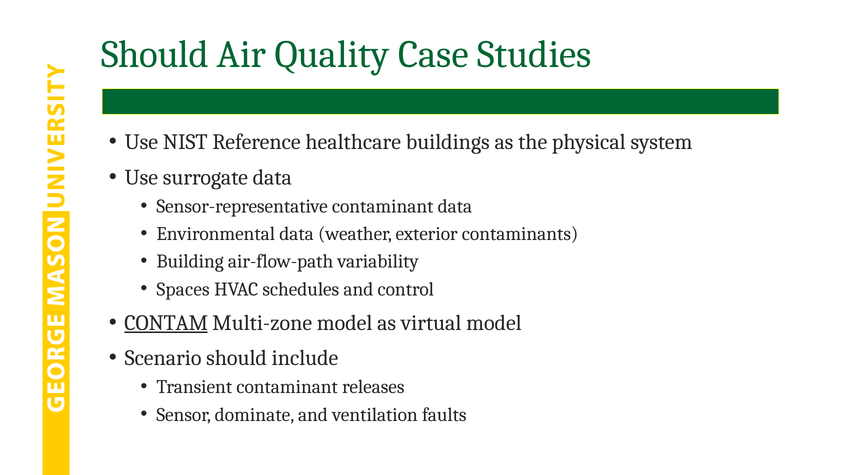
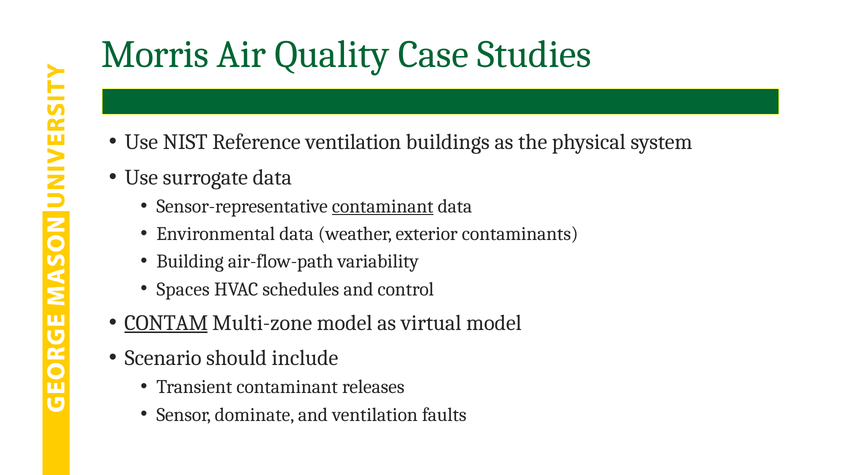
Should: Should -> Morris (155, 55)
Reference healthcare: healthcare -> ventilation (353, 142)
contaminant underline: none -> present (383, 206)
